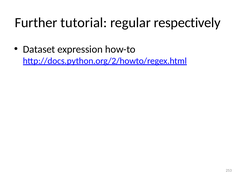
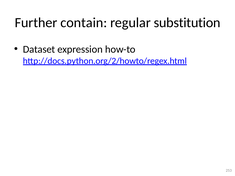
tutorial: tutorial -> contain (84, 23)
respectively: respectively -> substitution (187, 23)
